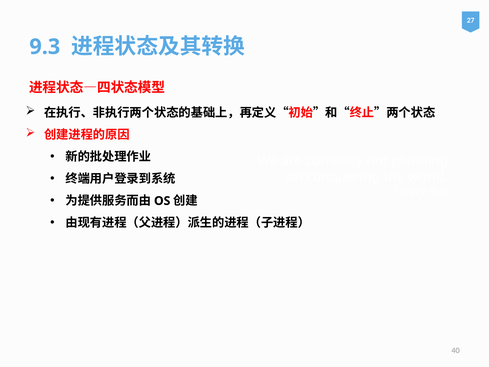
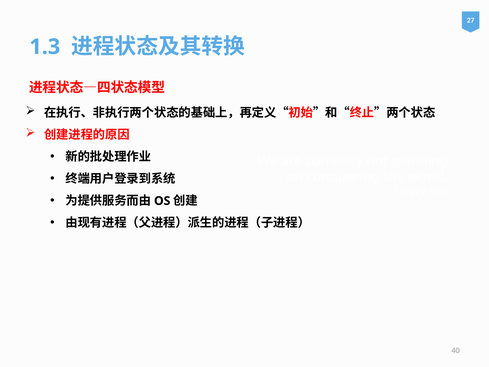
9.3: 9.3 -> 1.3 (45, 47)
